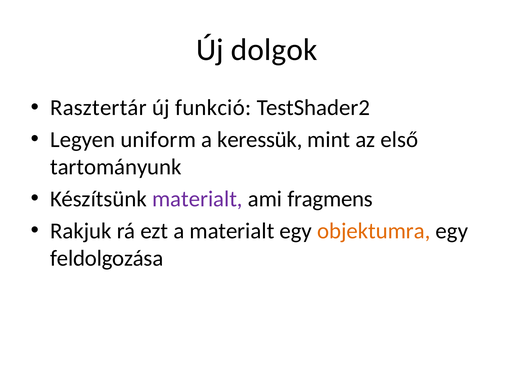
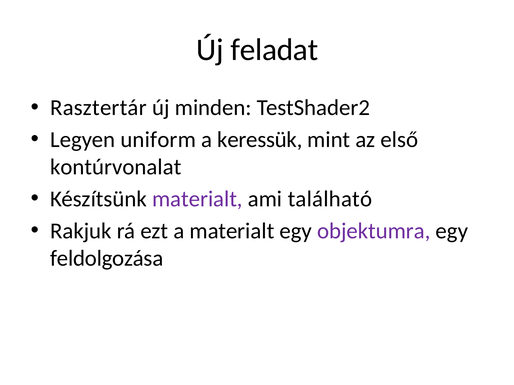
dolgok: dolgok -> feladat (274, 50)
funkció: funkció -> minden (213, 108)
tartományunk: tartományunk -> kontúrvonalat (116, 167)
fragmens: fragmens -> található (330, 199)
objektumra colour: orange -> purple (374, 231)
